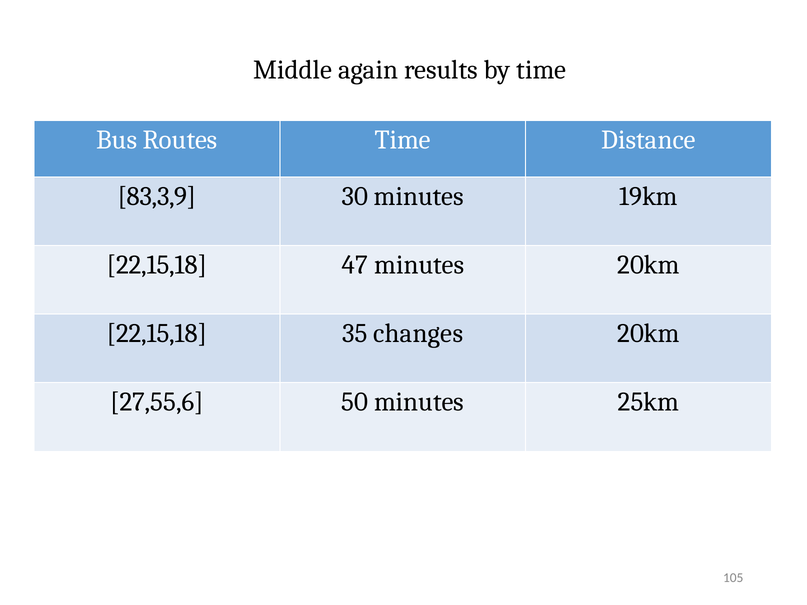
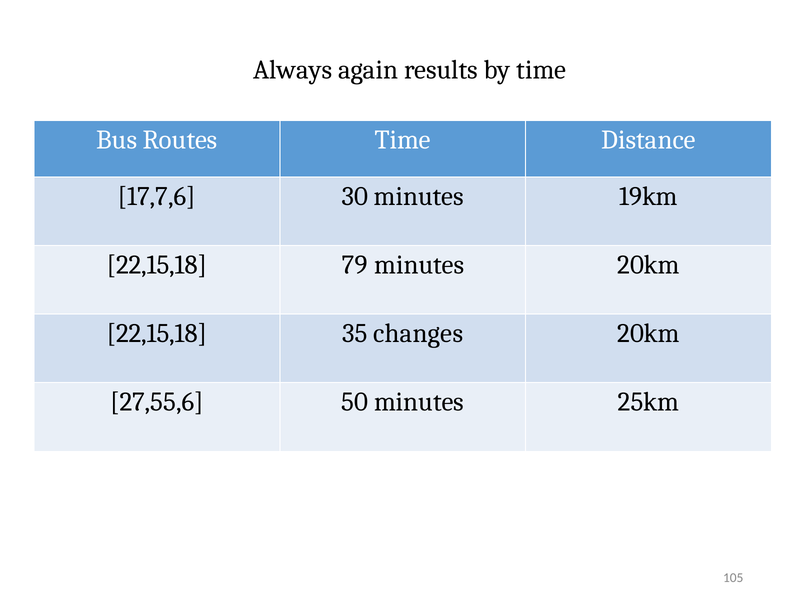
Middle: Middle -> Always (293, 70)
83,3,9: 83,3,9 -> 17,7,6 (157, 196)
47: 47 -> 79 (355, 265)
